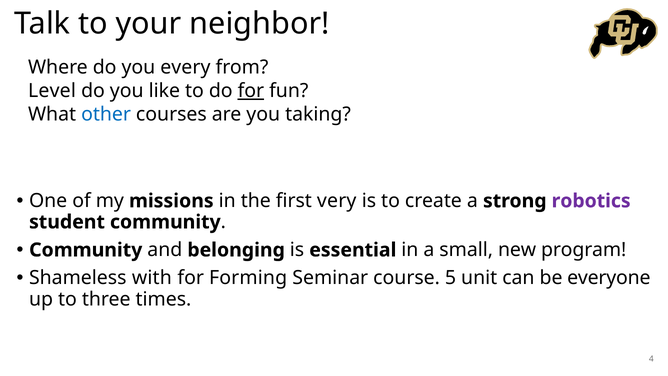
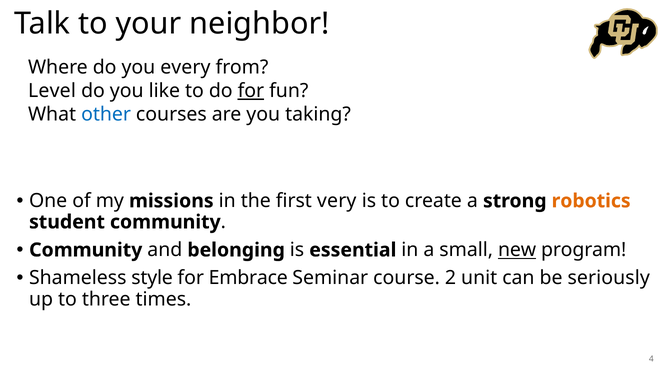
robotics colour: purple -> orange (591, 201)
new underline: none -> present (517, 250)
with: with -> style (152, 278)
Forming: Forming -> Embrace (248, 278)
5: 5 -> 2 (450, 278)
everyone: everyone -> seriously (609, 278)
